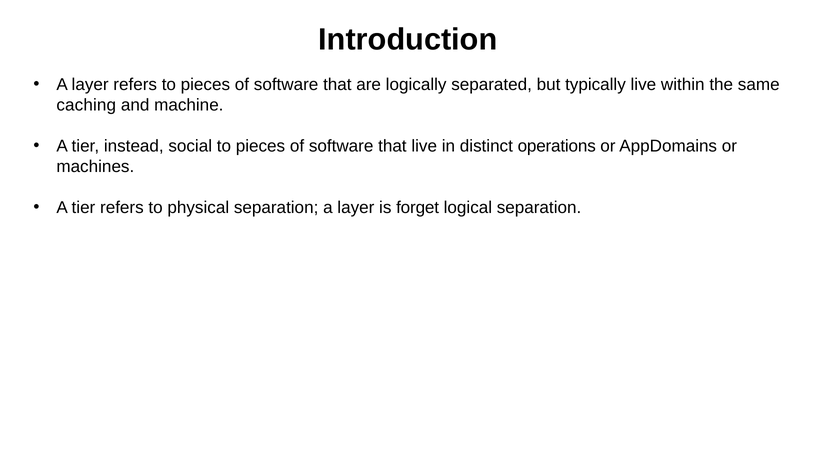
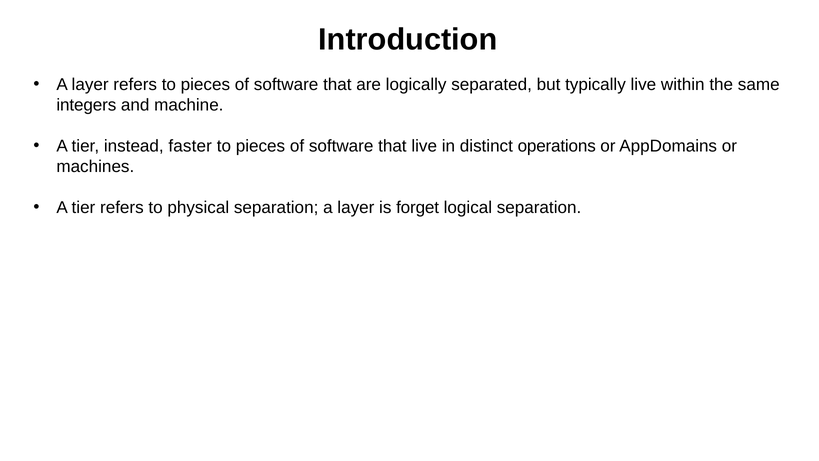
caching: caching -> integers (86, 105)
social: social -> faster (190, 146)
